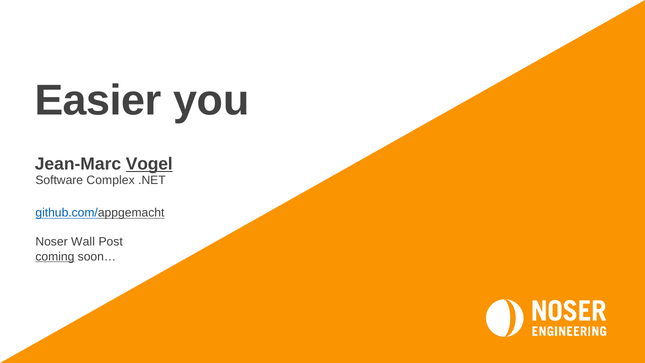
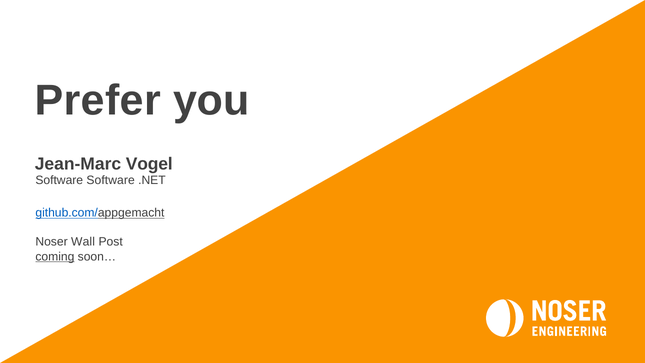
Easier: Easier -> Prefer (98, 101)
Vogel underline: present -> none (149, 164)
Software Complex: Complex -> Software (111, 180)
